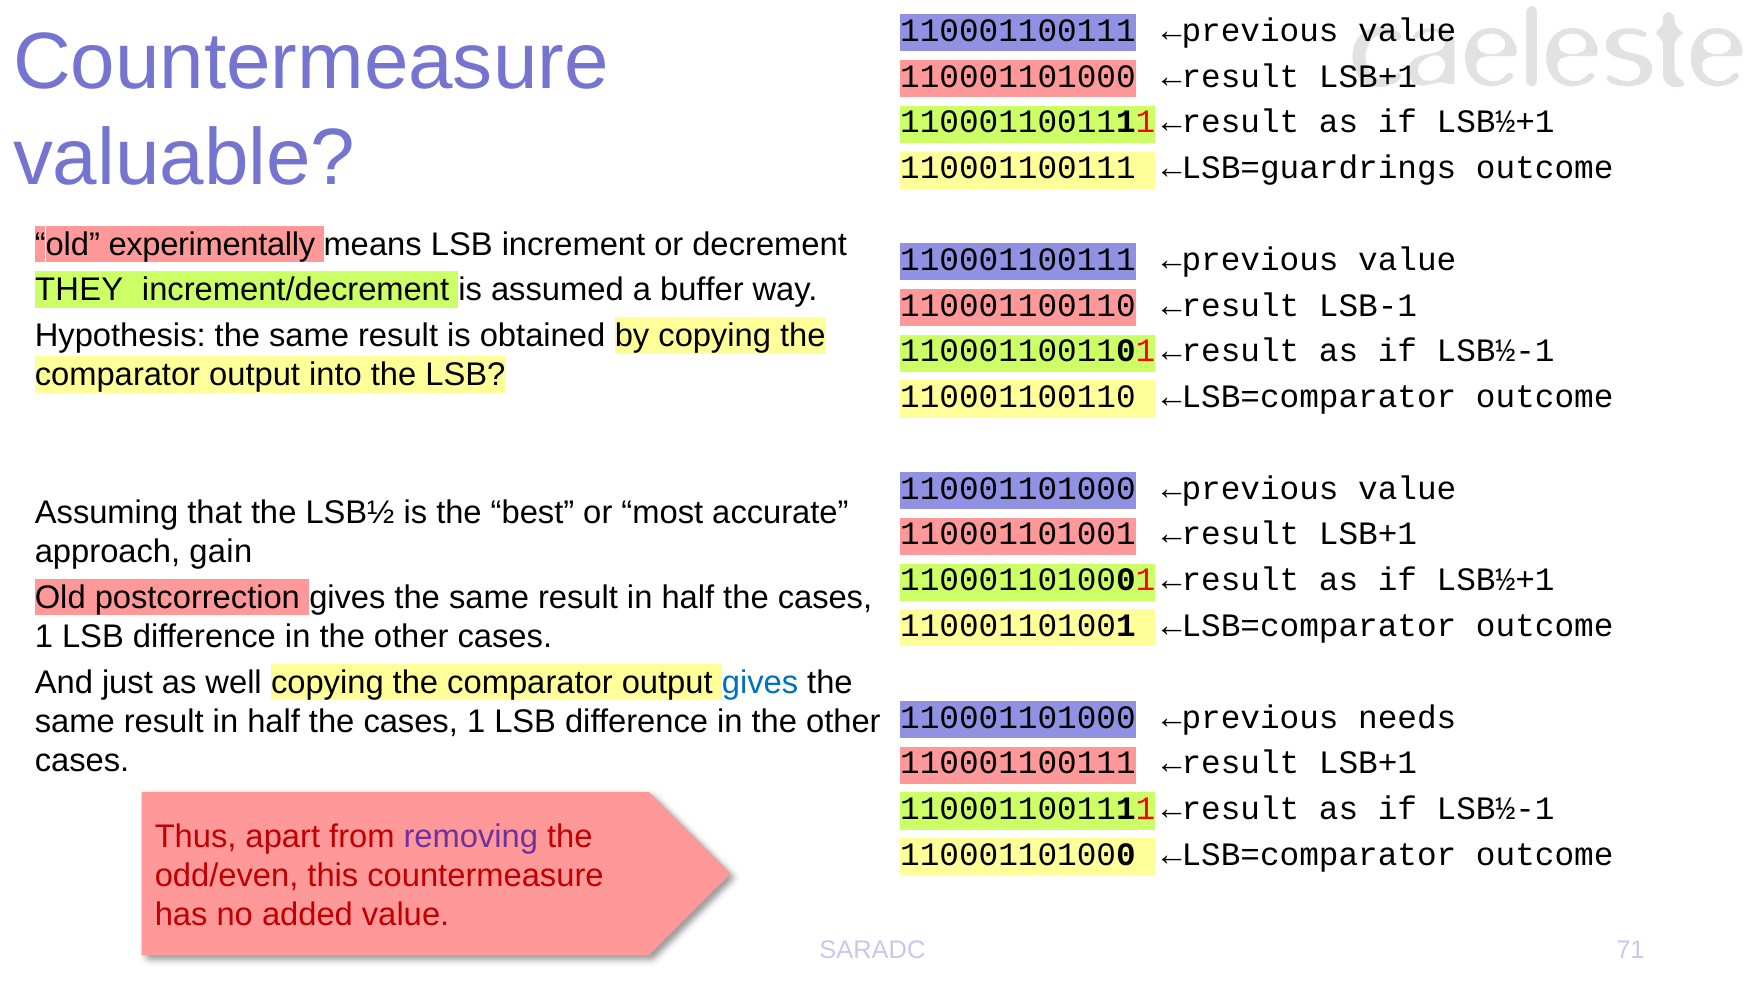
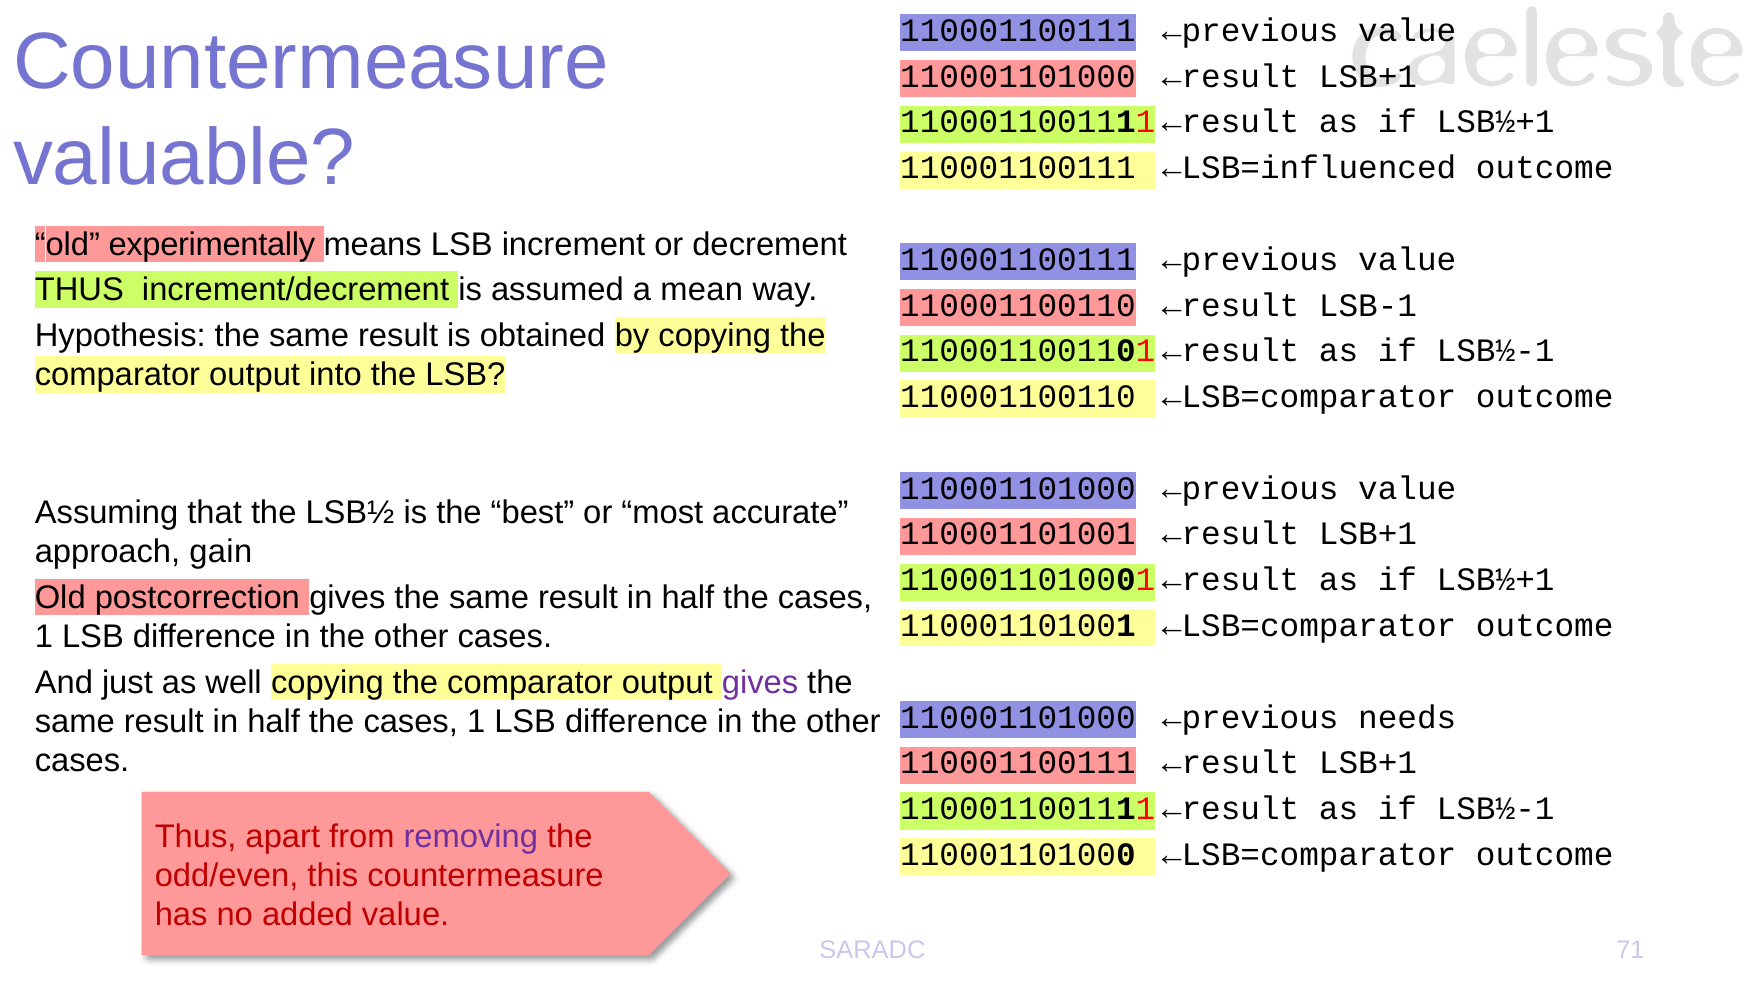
←LSB=guardrings: ←LSB=guardrings -> ←LSB=influenced (1309, 168)
THEY: THEY -> THUS (79, 290)
buffer: buffer -> mean (702, 290)
gives colour: blue -> purple (760, 683)
